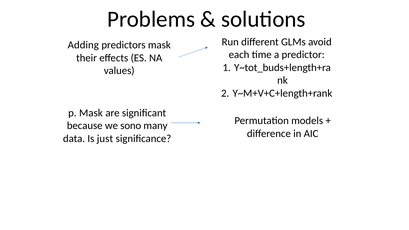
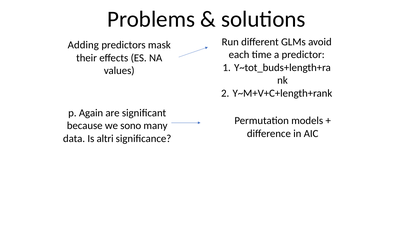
p Mask: Mask -> Again (91, 113)
just: just -> altri (105, 139)
